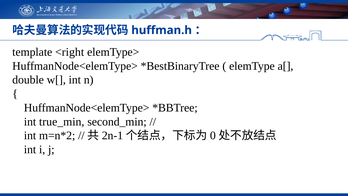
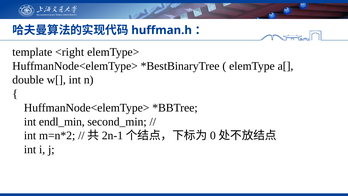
true_min: true_min -> endl_min (62, 122)
